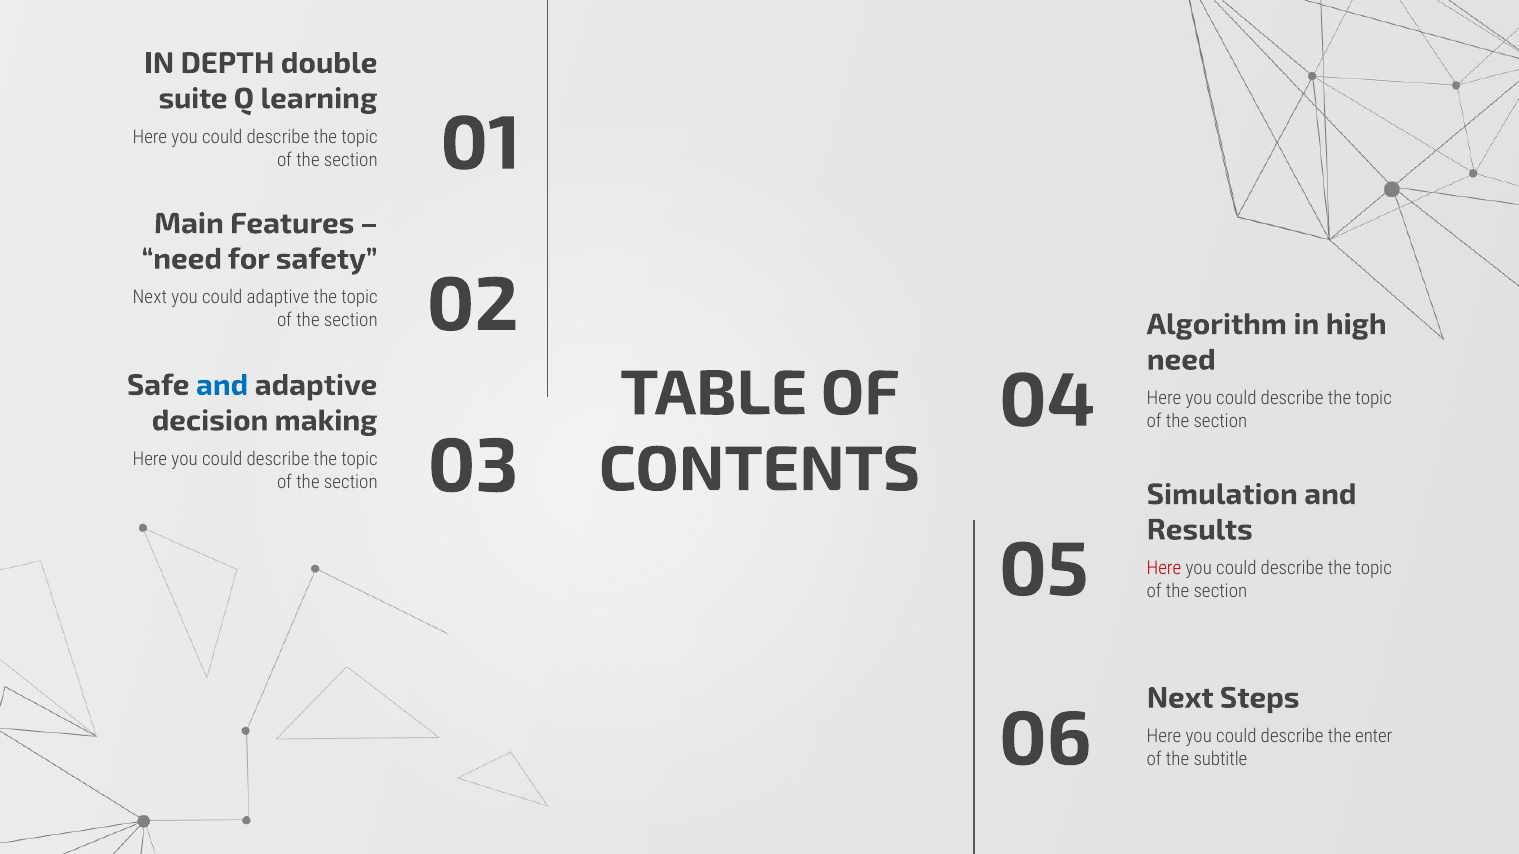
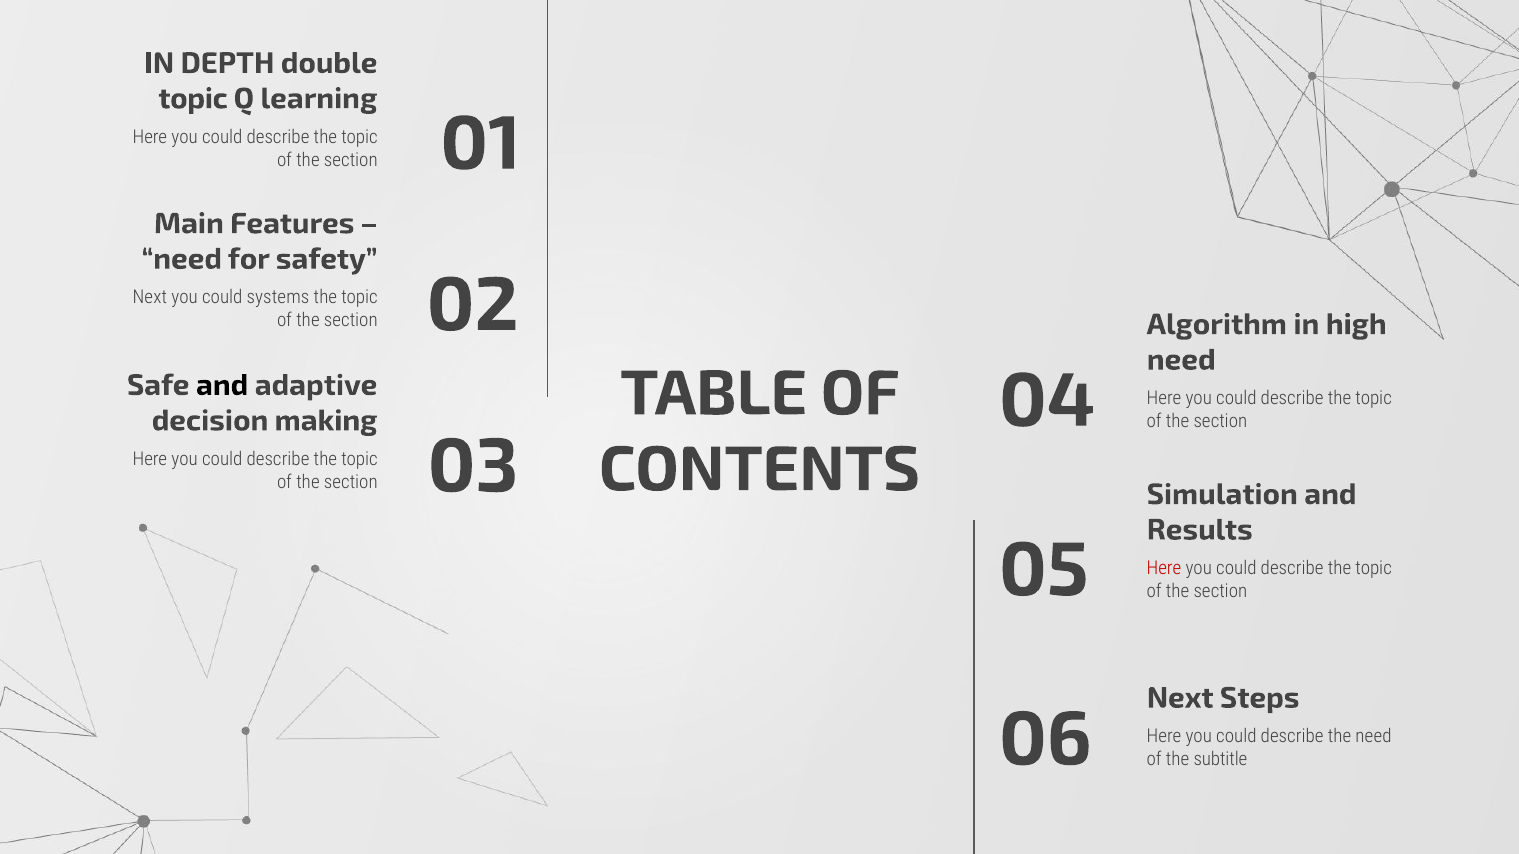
suite: suite -> topic (193, 99)
could adaptive: adaptive -> systems (278, 297)
and colour: blue -> black (222, 385)
the enter: enter -> need (1374, 737)
